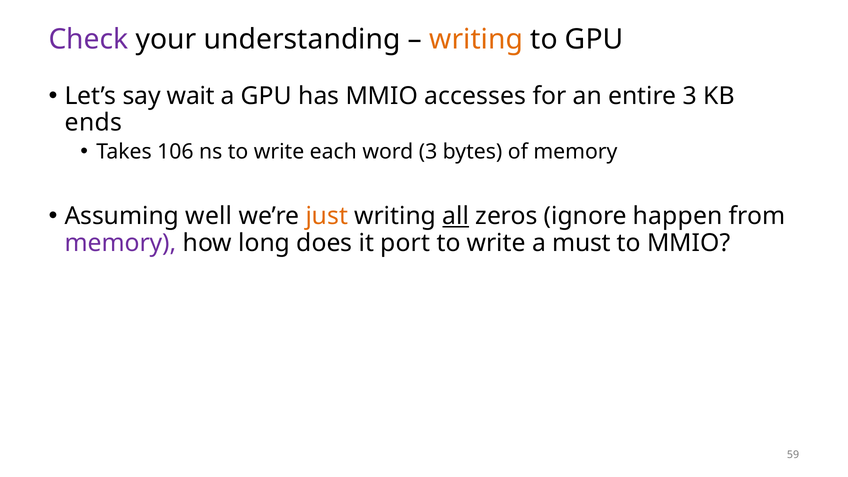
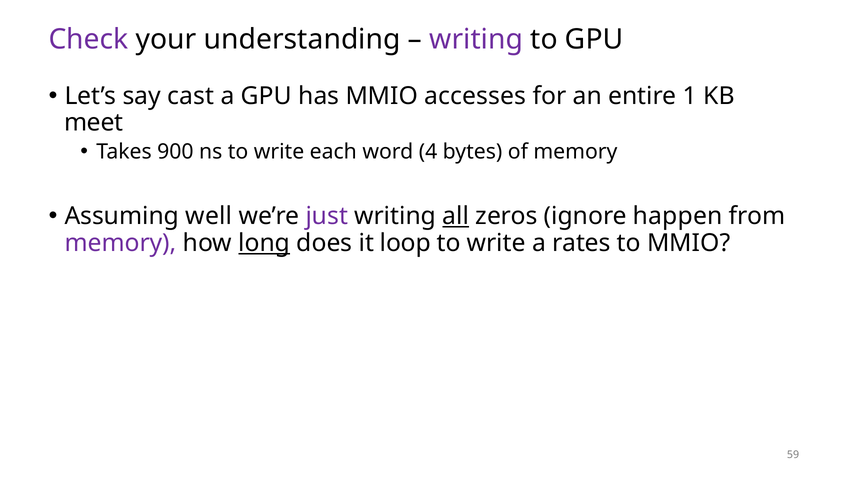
writing colour: orange -> purple (476, 40)
wait: wait -> cast (191, 96)
entire 3: 3 -> 1 (690, 96)
ends: ends -> meet (94, 123)
106: 106 -> 900 (175, 152)
word 3: 3 -> 4 (428, 152)
just colour: orange -> purple (327, 216)
long underline: none -> present (264, 243)
port: port -> loop (405, 243)
must: must -> rates (581, 243)
